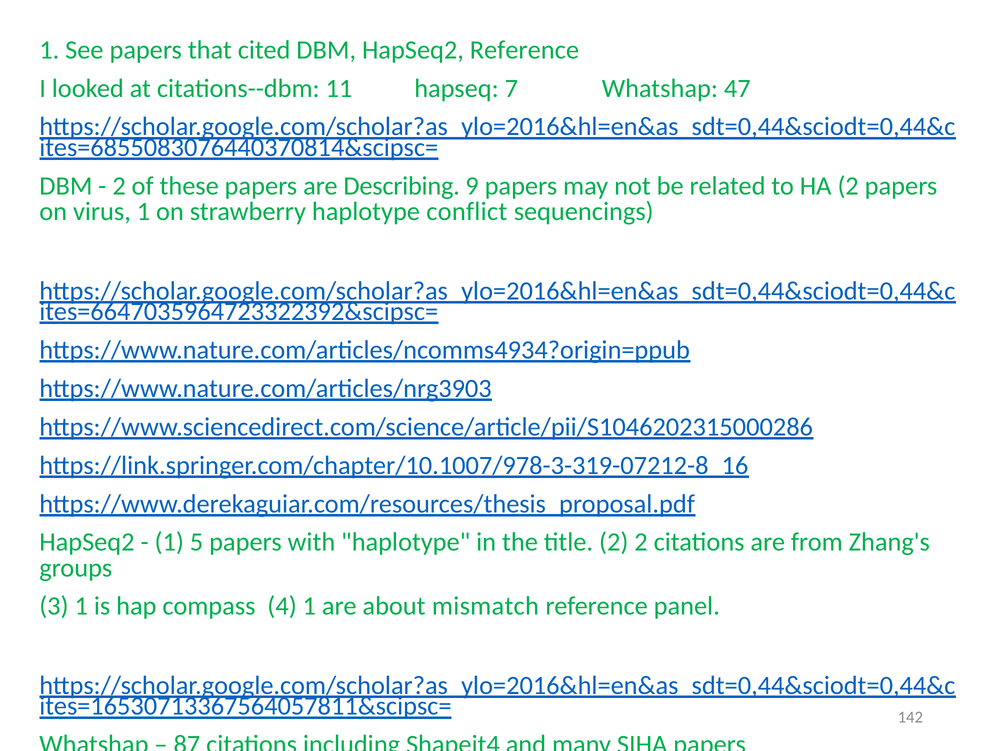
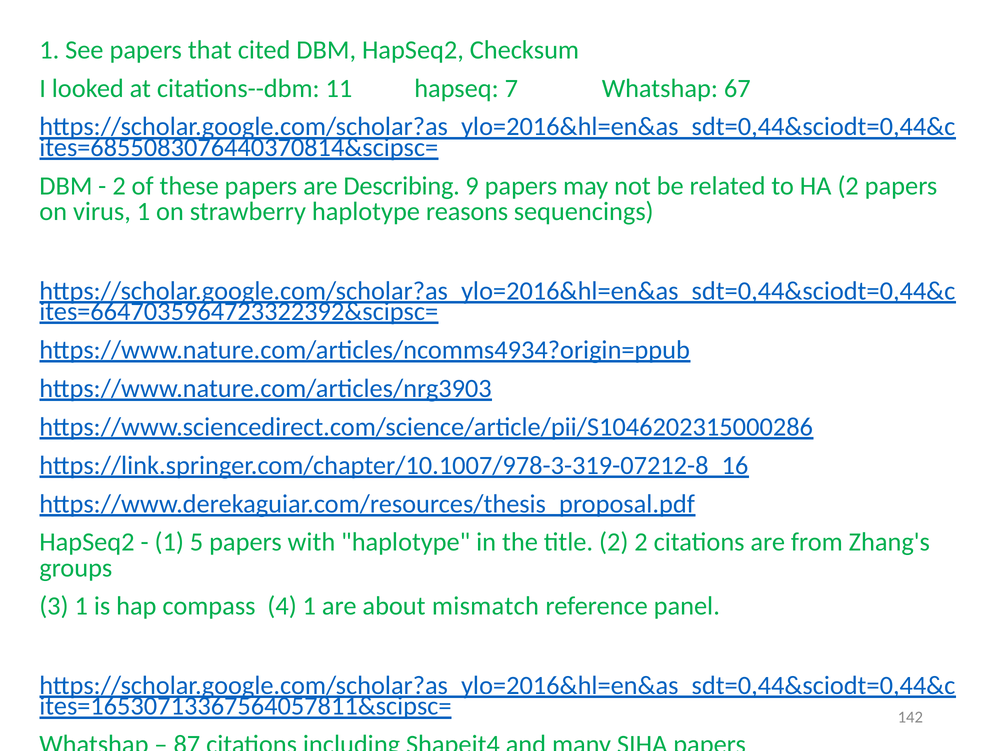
HapSeq2 Reference: Reference -> Checksum (524, 50)
47: 47 -> 67 (737, 88)
conflict: conflict -> reasons (467, 212)
